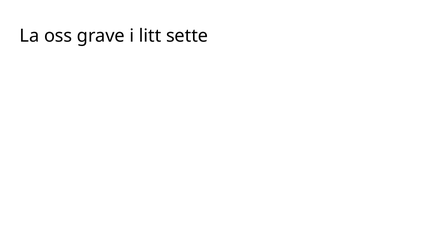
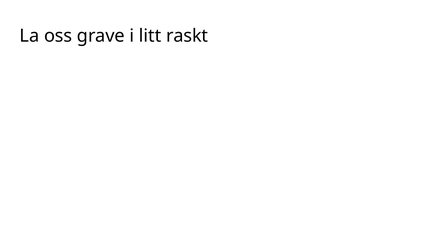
sette: sette -> raskt (187, 36)
